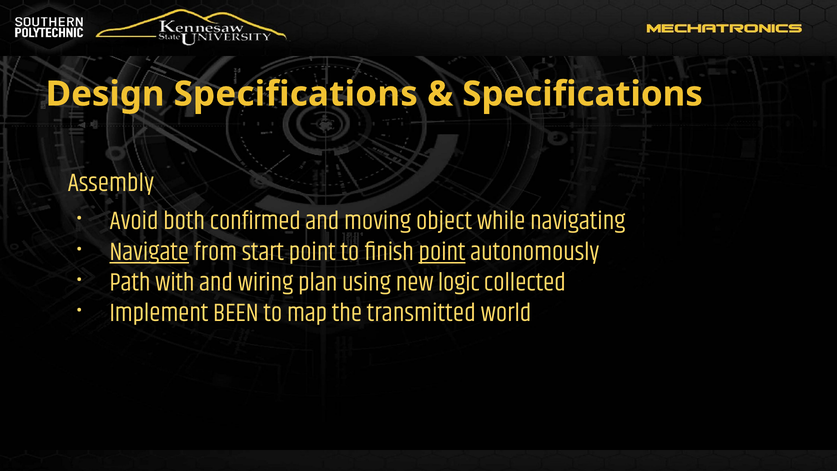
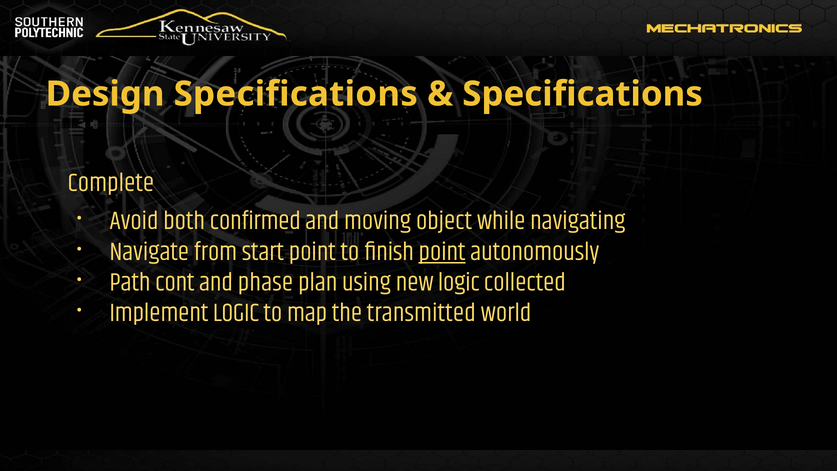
Assembly: Assembly -> Complete (111, 183)
Navigate underline: present -> none (149, 252)
with: with -> cont (175, 282)
wiring: wiring -> phase (265, 282)
Implement BEEN: BEEN -> LOGIC (236, 313)
